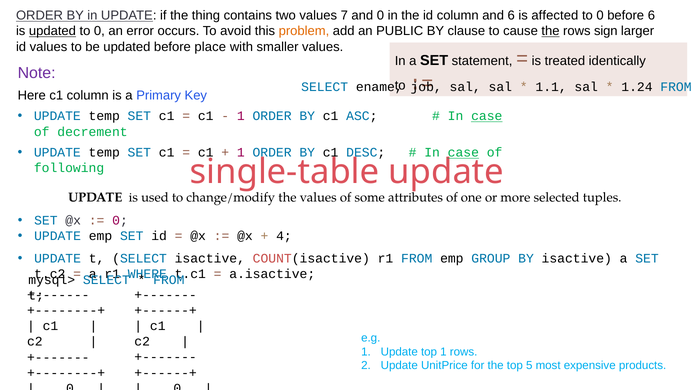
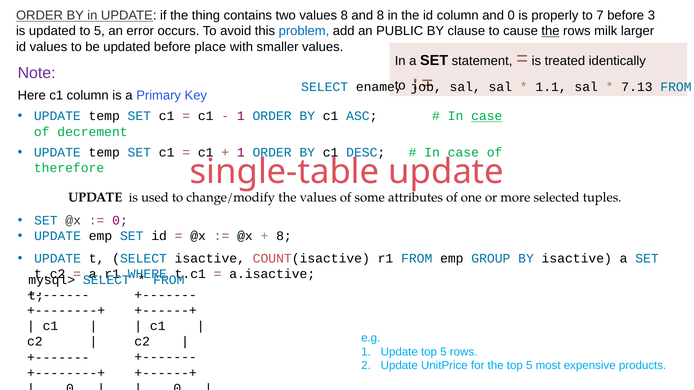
values 7: 7 -> 8 (344, 16)
and 0: 0 -> 8 (380, 16)
and 6: 6 -> 0 (511, 16)
affected: affected -> properly (555, 16)
0: 0 -> 7 (600, 16)
before 6: 6 -> 3 (651, 16)
updated underline: present -> none (52, 31)
0: 0 -> 5 (99, 31)
problem colour: orange -> blue (304, 31)
sign: sign -> milk (606, 31)
1.24: 1.24 -> 7.13 (637, 87)
case underline: present -> none (463, 153)
following: following -> therefore (69, 168)
4: 4 -> 8 (284, 236)
Update top 1: 1 -> 5 (443, 352)
